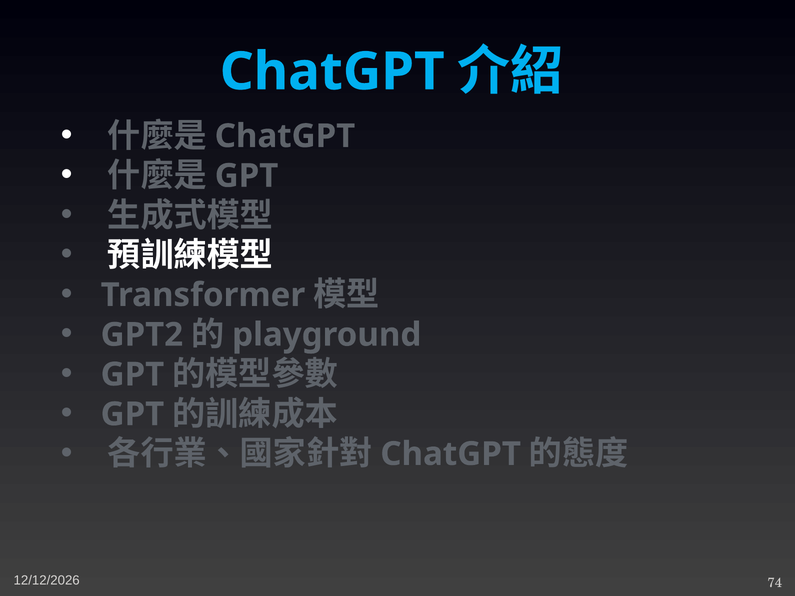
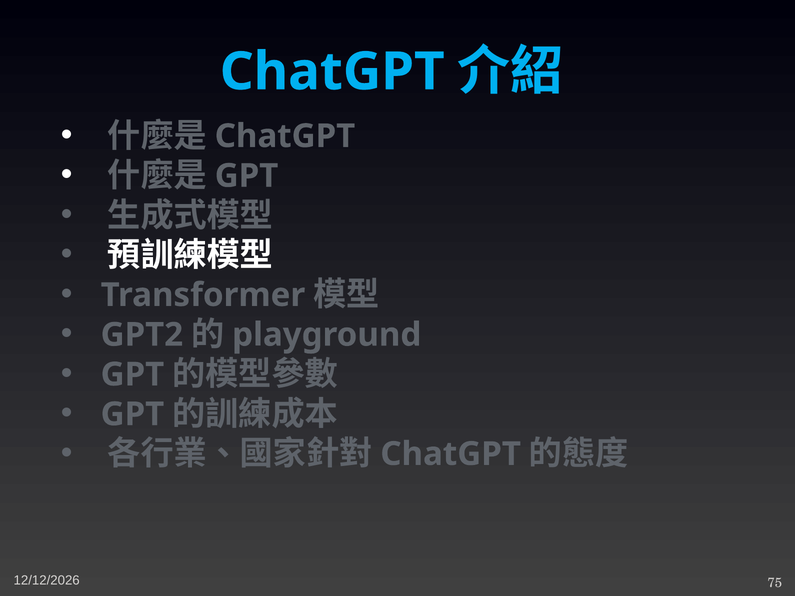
74: 74 -> 75 (775, 583)
